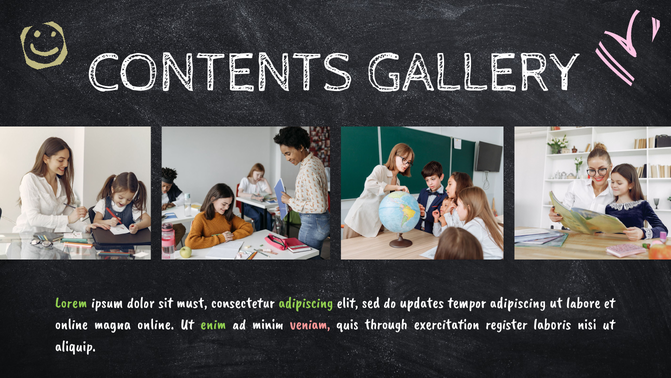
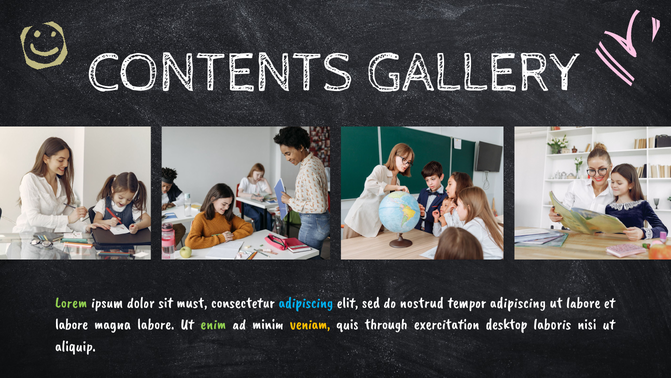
adipiscing colour: light green -> light blue (306, 302)
updates: updates -> nostrud (422, 302)
online: online -> labore (72, 324)
magna online: online -> labore (156, 324)
veniam colour: pink -> yellow (310, 324)
register: register -> desktop (507, 324)
